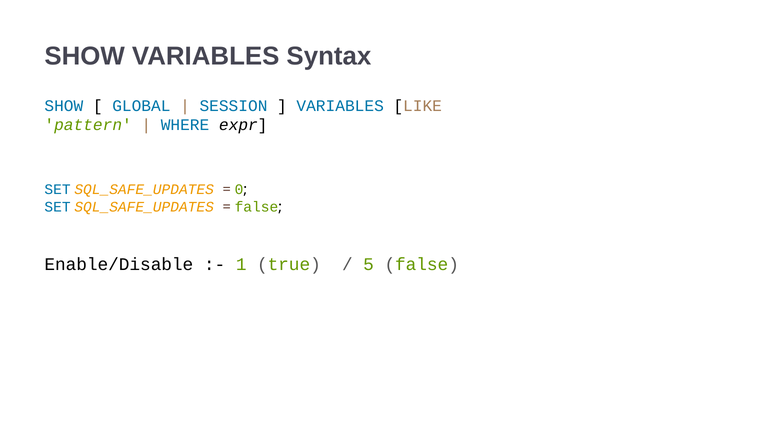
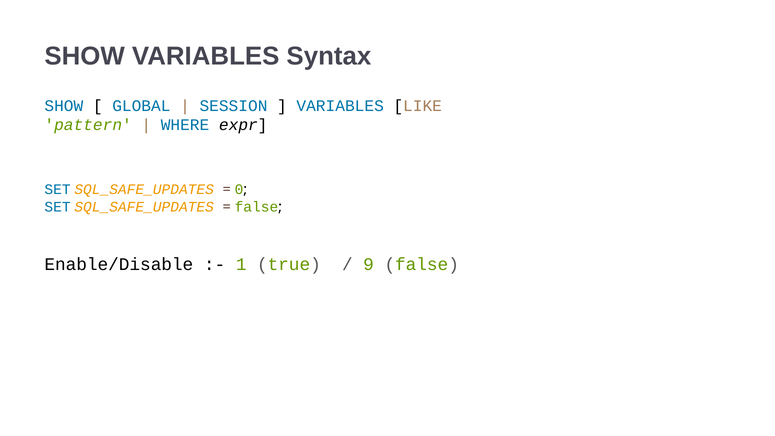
5: 5 -> 9 (369, 265)
